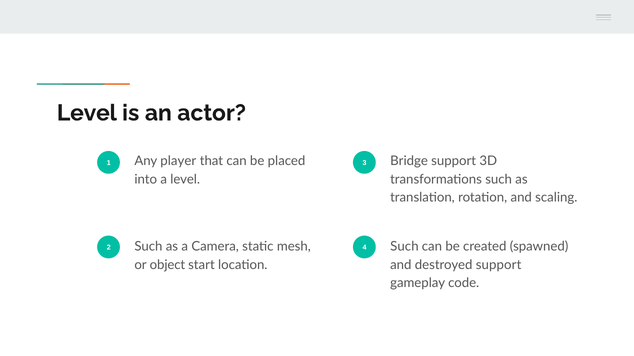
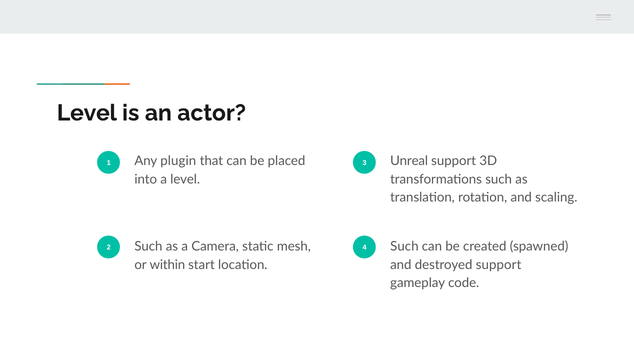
player: player -> plugin (178, 161)
Bridge: Bridge -> Unreal (409, 161)
object: object -> within (167, 265)
